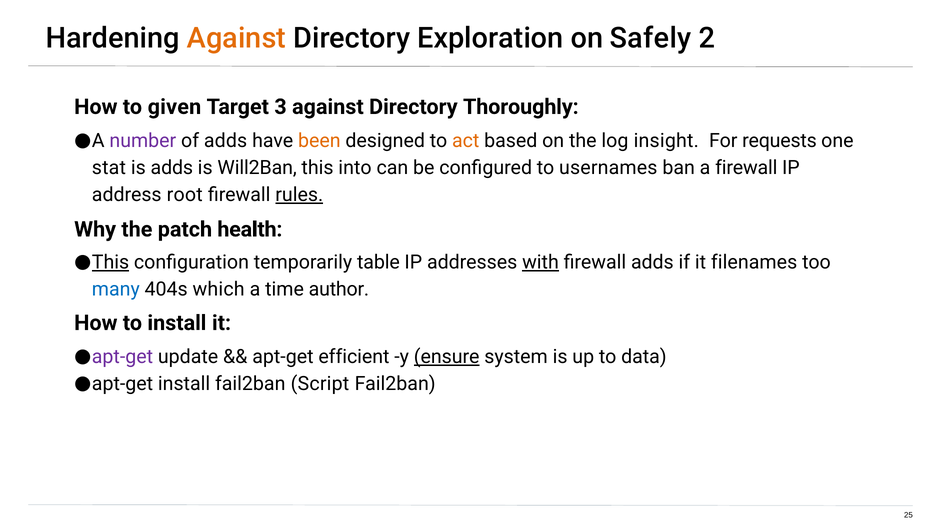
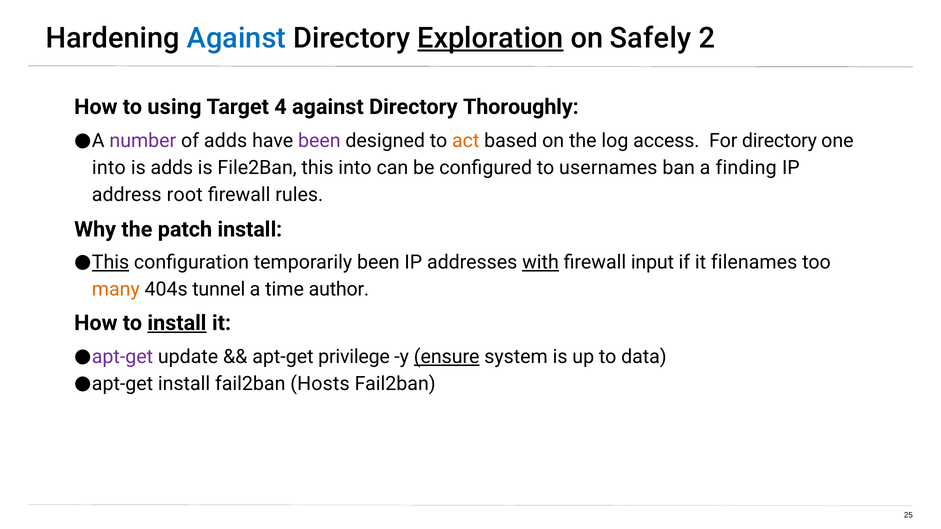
Against colour: orange -> blue (236, 38)
Exploration underline: none -> present (490, 38)
given: given -> using (174, 107)
3: 3 -> 4 (280, 107)
been colour: orange -> purple (319, 141)
insight: insight -> access (666, 141)
For requests: requests -> directory (779, 141)
stat: stat -> into (109, 168)
Will2Ban: Will2Ban -> File2Ban (257, 168)
a firewall: firewall -> finding (746, 168)
rules underline: present -> none (299, 195)
patch health: health -> install (250, 230)
temporarily table: table -> been (378, 263)
firewall adds: adds -> input (652, 263)
many colour: blue -> orange (116, 290)
which: which -> tunnel (219, 290)
install underline: none -> present (177, 323)
efficient: efficient -> privilege (354, 357)
Script: Script -> Hosts (320, 384)
